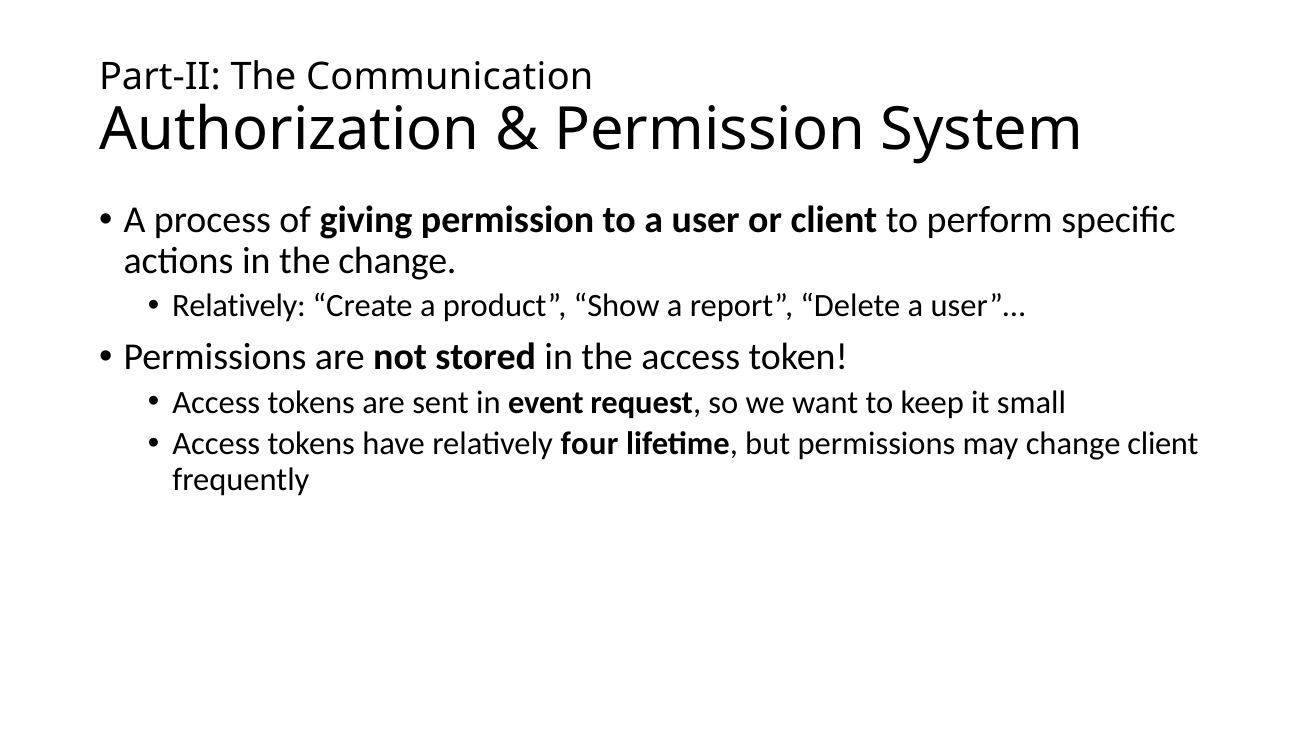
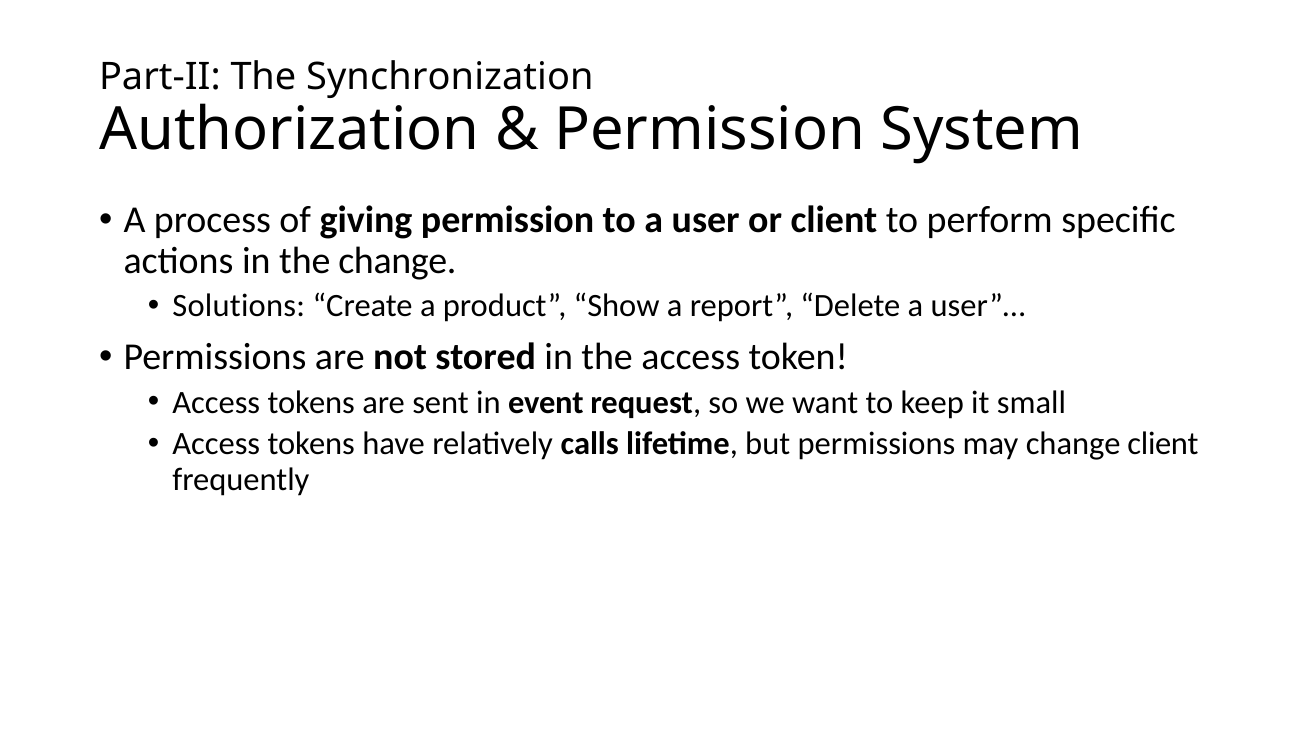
Communication: Communication -> Synchronization (450, 77)
Relatively: Relatively -> Solutions (239, 306)
four: four -> calls (590, 444)
